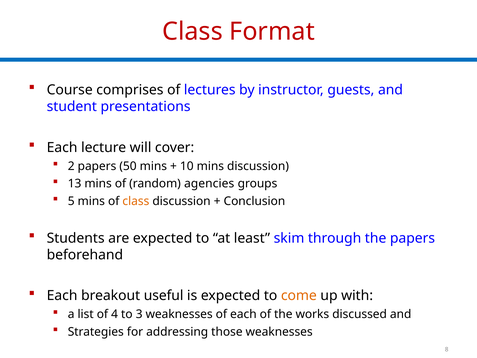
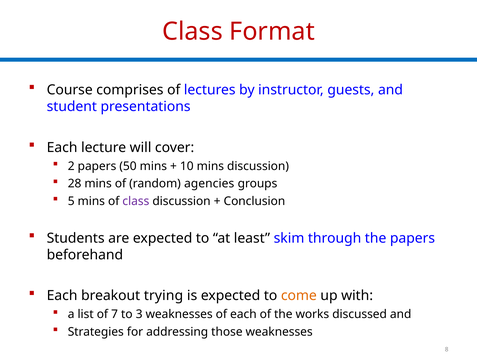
13: 13 -> 28 (75, 184)
class colour: orange -> purple (136, 201)
useful: useful -> trying (163, 296)
4: 4 -> 7 (115, 314)
